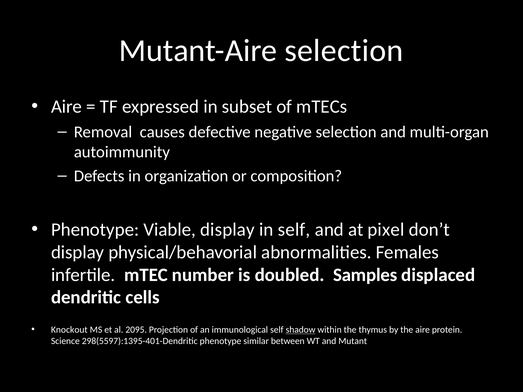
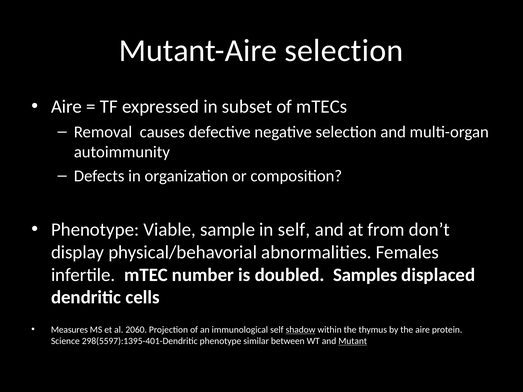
Viable display: display -> sample (228, 230)
pixel: pixel -> from (386, 230)
Knockout: Knockout -> Measures (69, 330)
2095: 2095 -> 2060 (136, 330)
Mutant underline: none -> present (353, 341)
